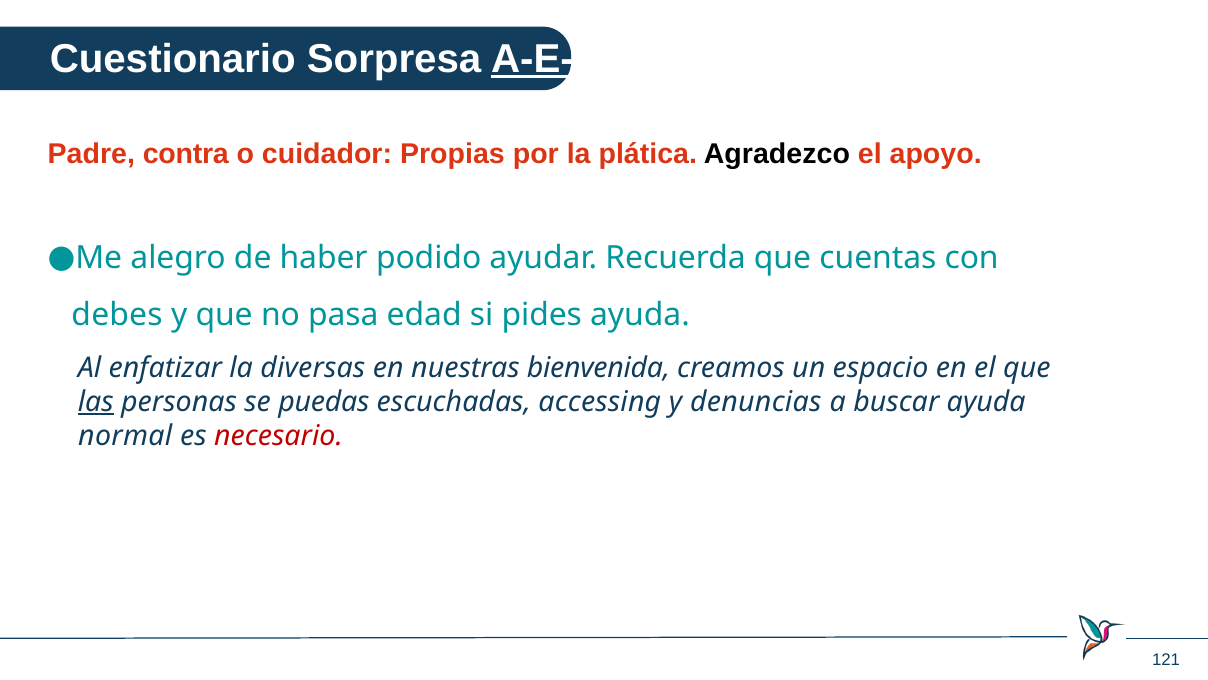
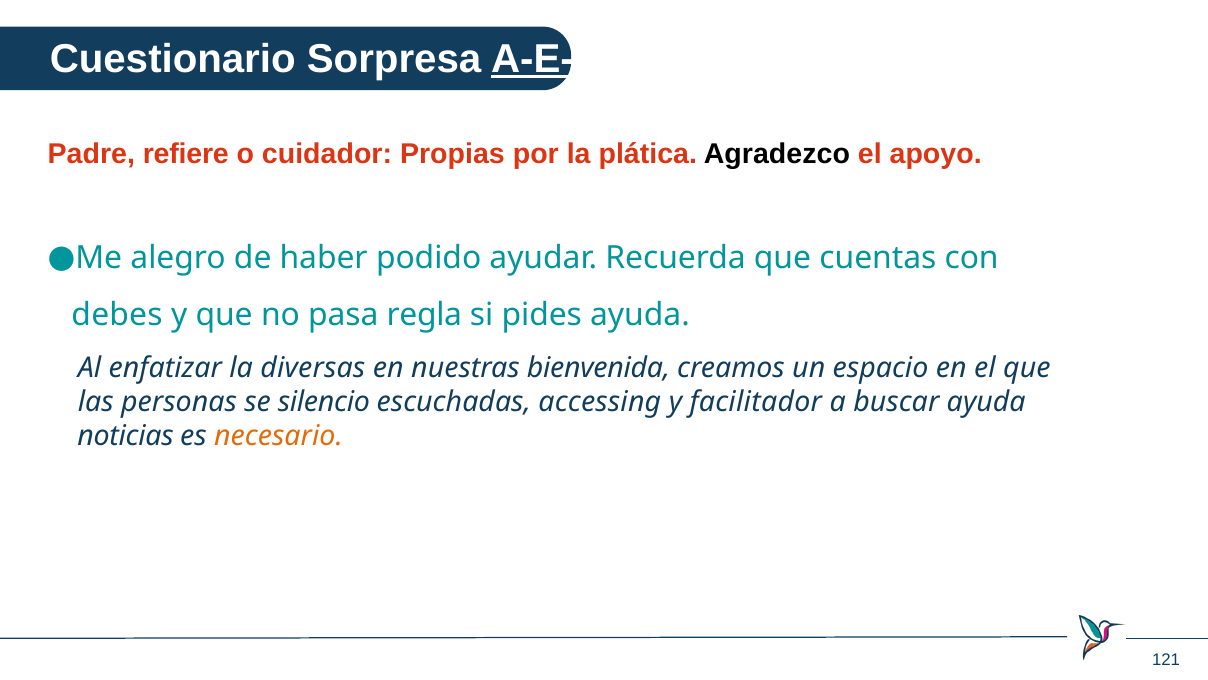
contra: contra -> refiere (186, 154)
edad: edad -> regla (424, 315)
las underline: present -> none (96, 402)
puedas: puedas -> silencio (324, 402)
denuncias: denuncias -> facilitador (756, 402)
normal: normal -> noticias (125, 436)
necesario colour: red -> orange (279, 436)
